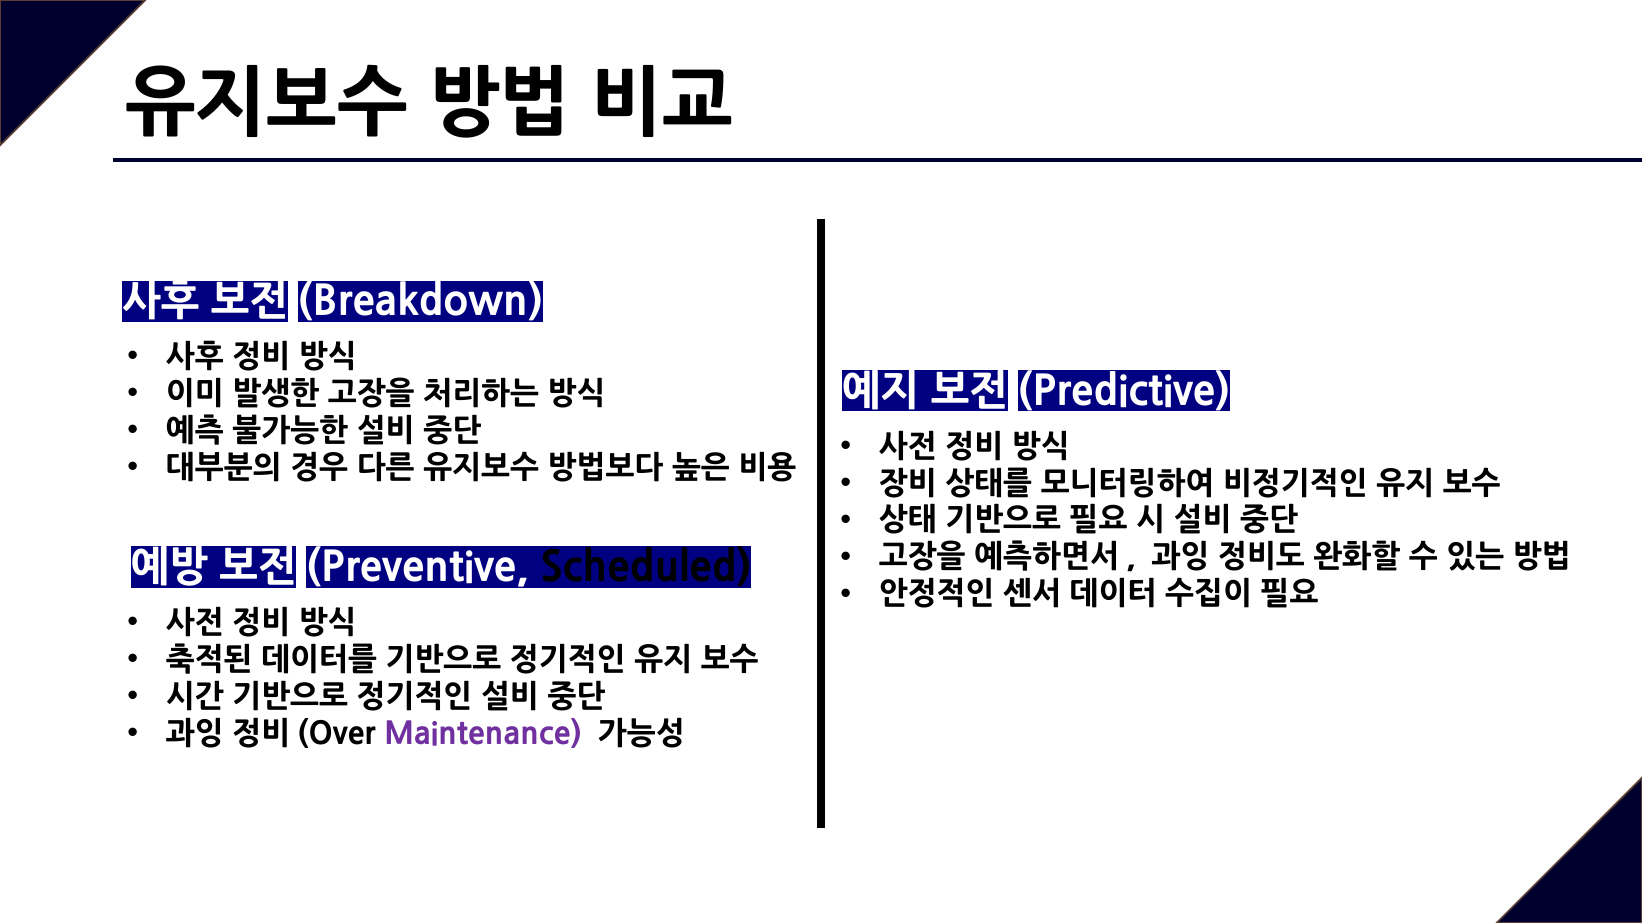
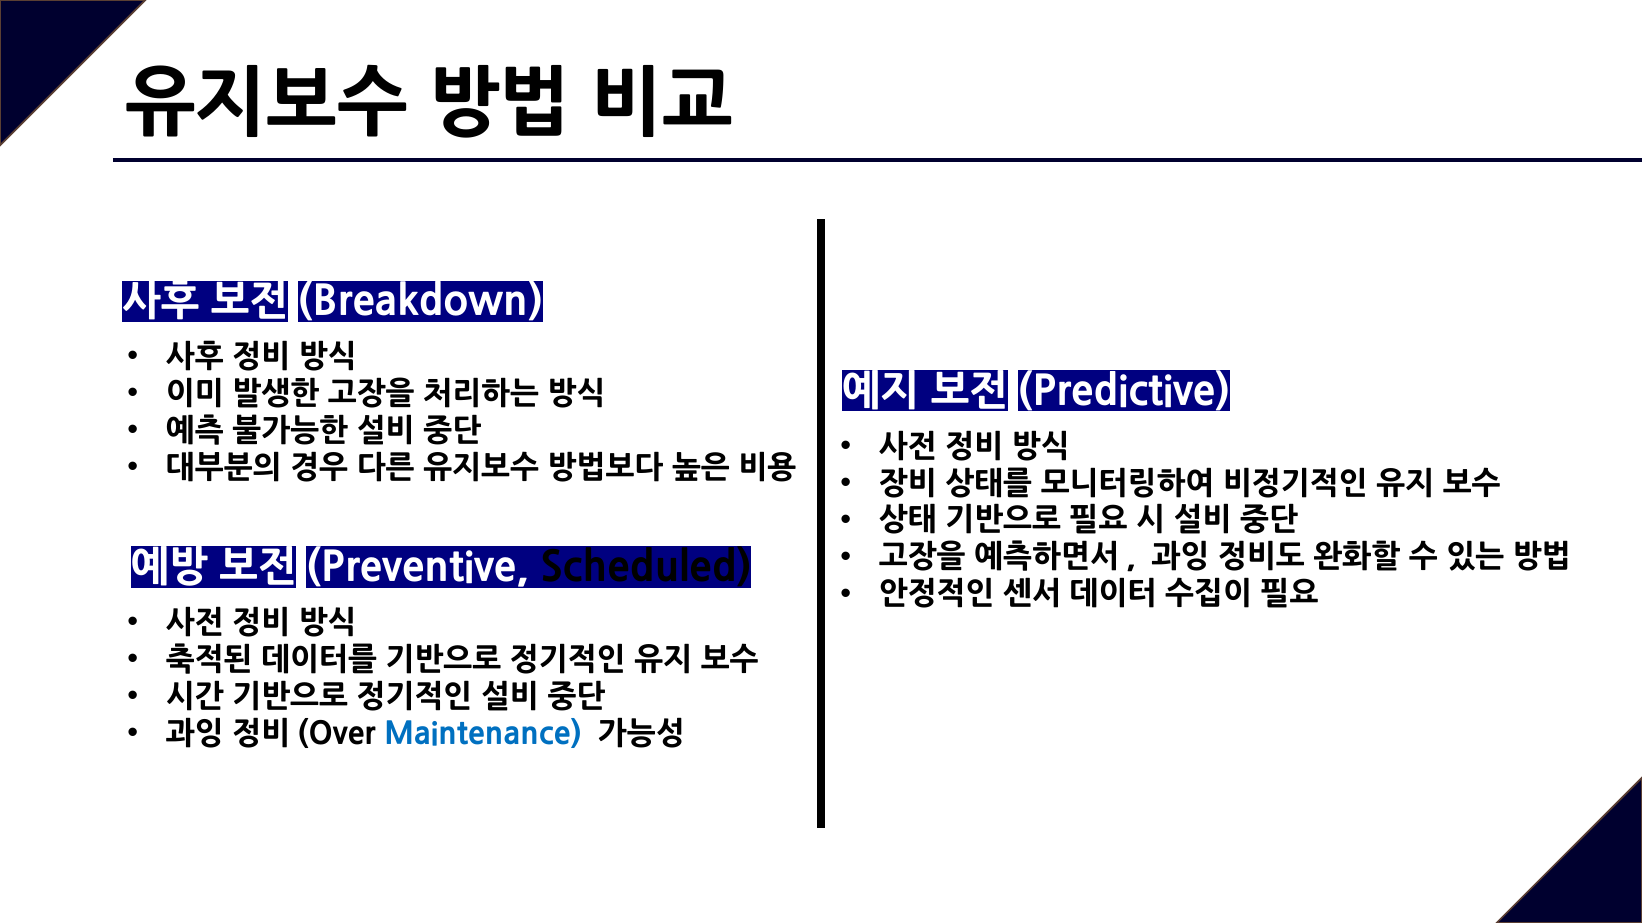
Maintenance colour: purple -> blue (483, 734)
